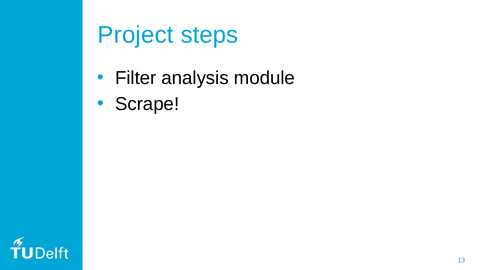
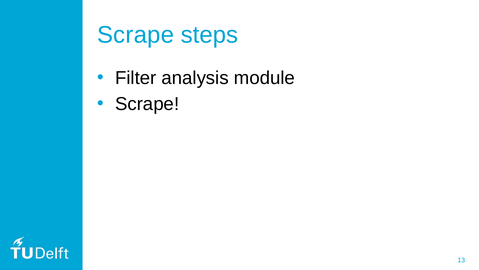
Project: Project -> Scrape (136, 35)
